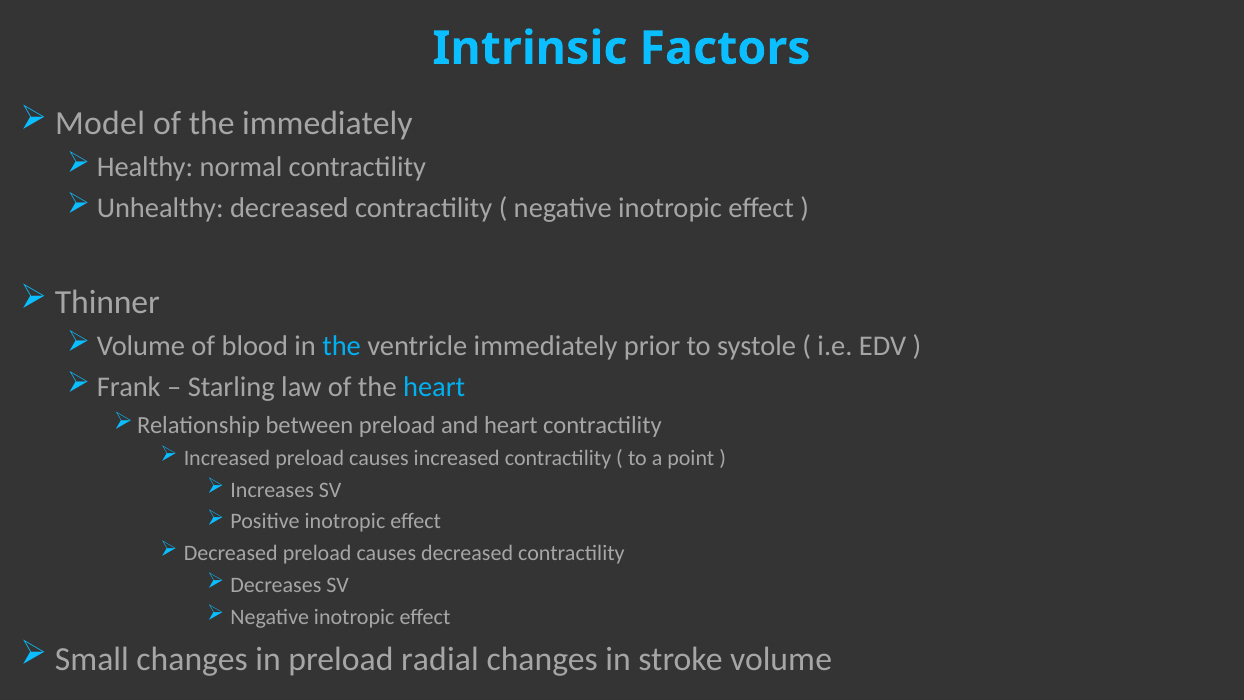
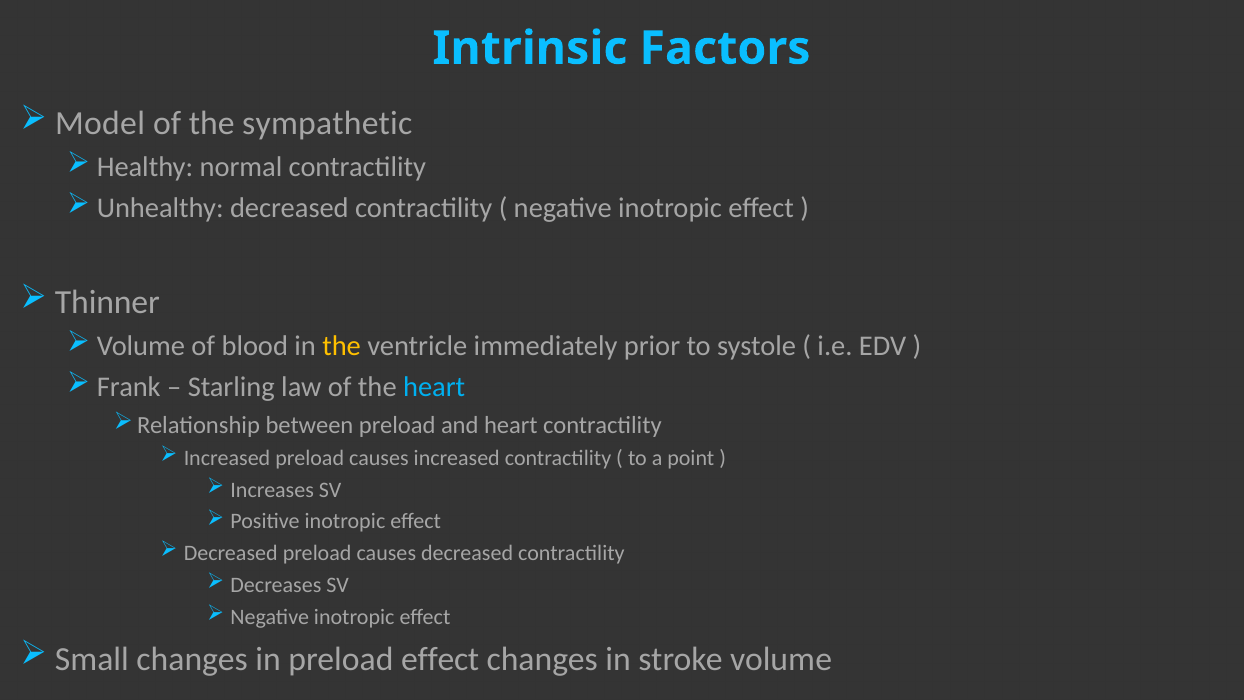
the immediately: immediately -> sympathetic (327, 124)
the colour: light blue -> yellow (342, 346)
preload radial: radial -> effect (440, 659)
